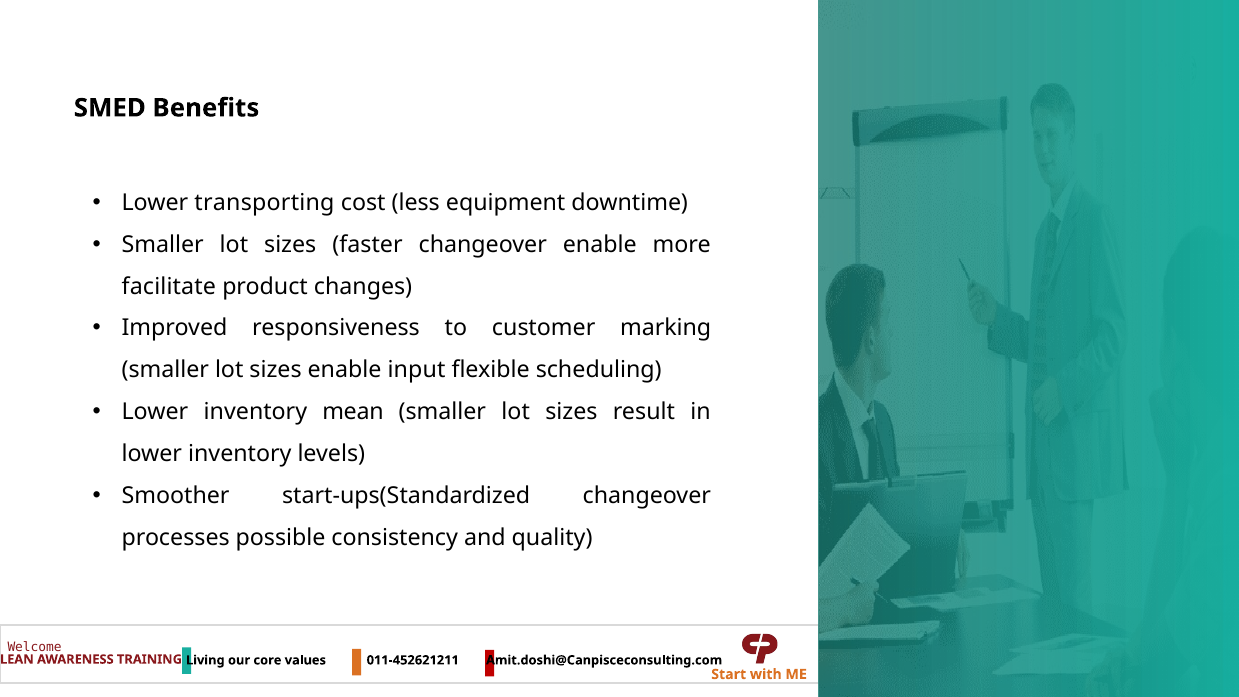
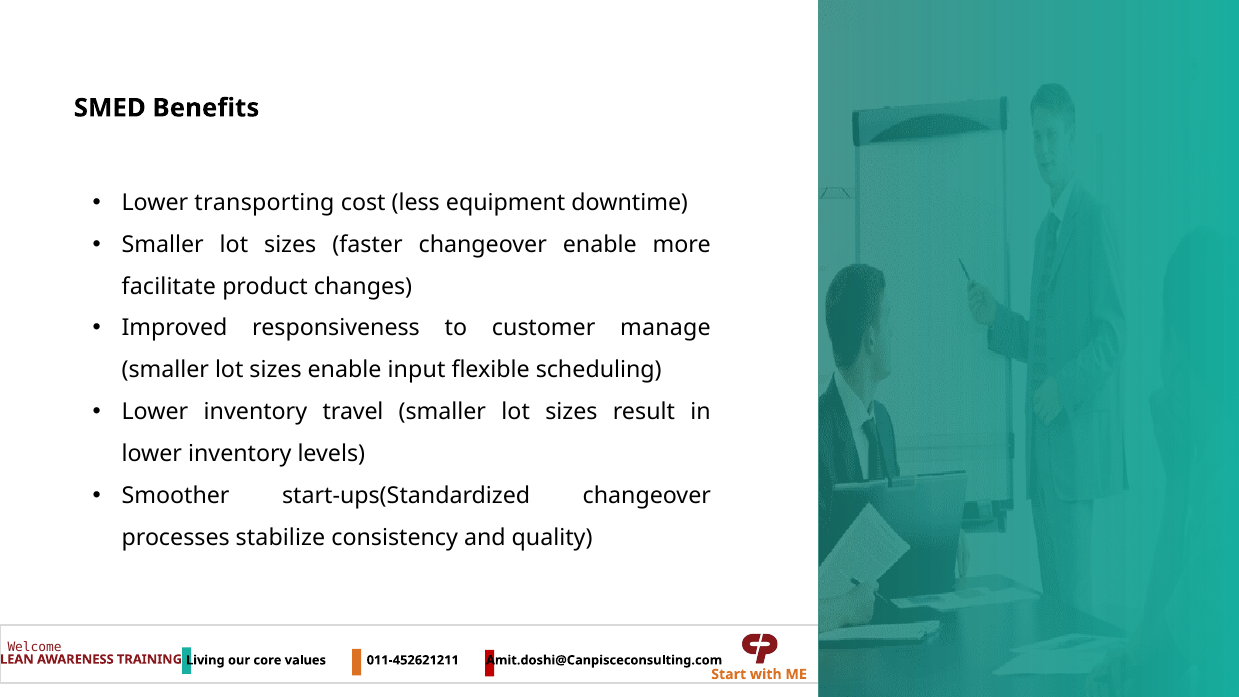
marking: marking -> manage (665, 328)
mean: mean -> travel (353, 412)
possible: possible -> stabilize (280, 537)
